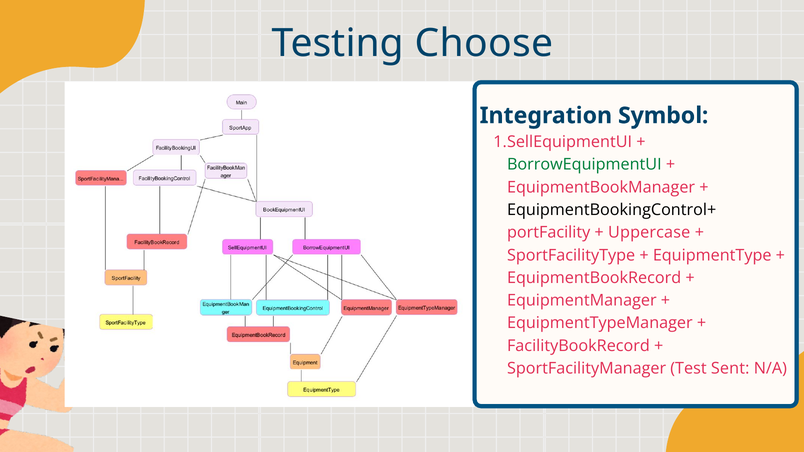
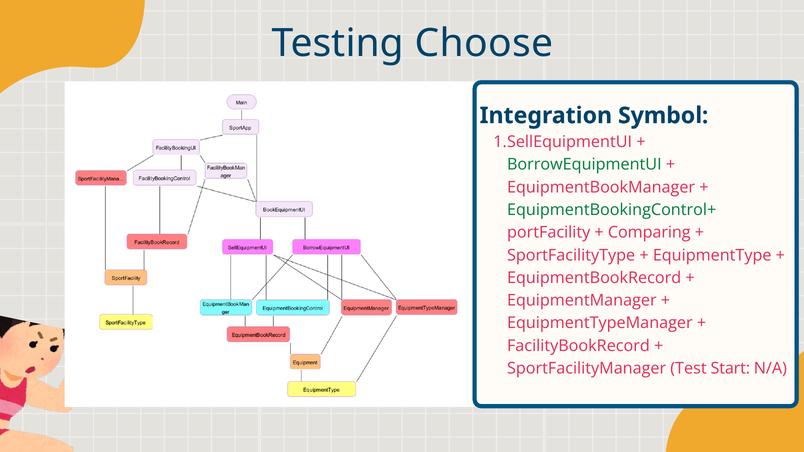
EquipmentBookingControl+ colour: black -> green (612, 210)
Uppercase: Uppercase -> Comparing (649, 233)
Sent: Sent -> Start (730, 369)
